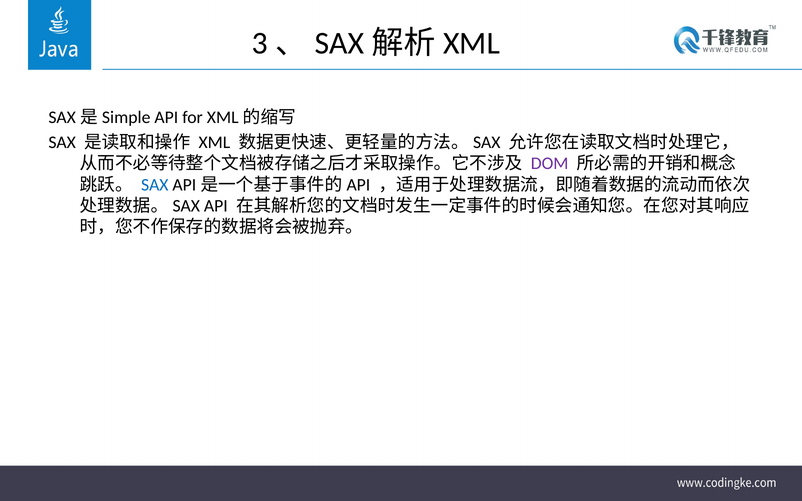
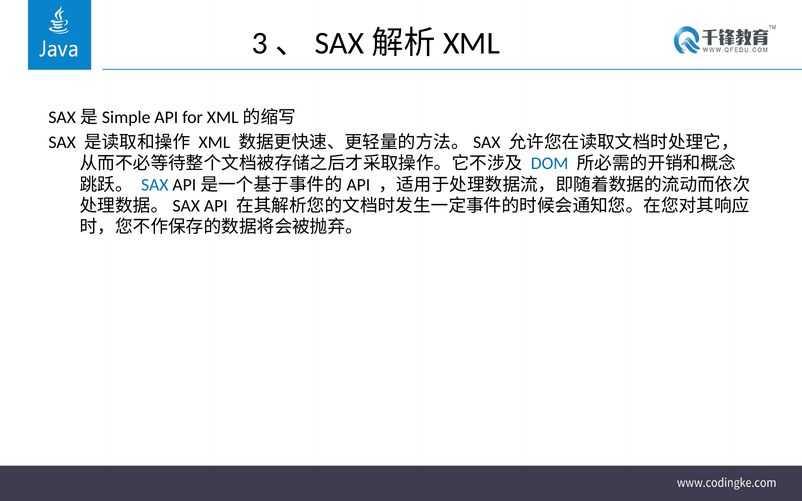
DOM colour: purple -> blue (550, 164)
